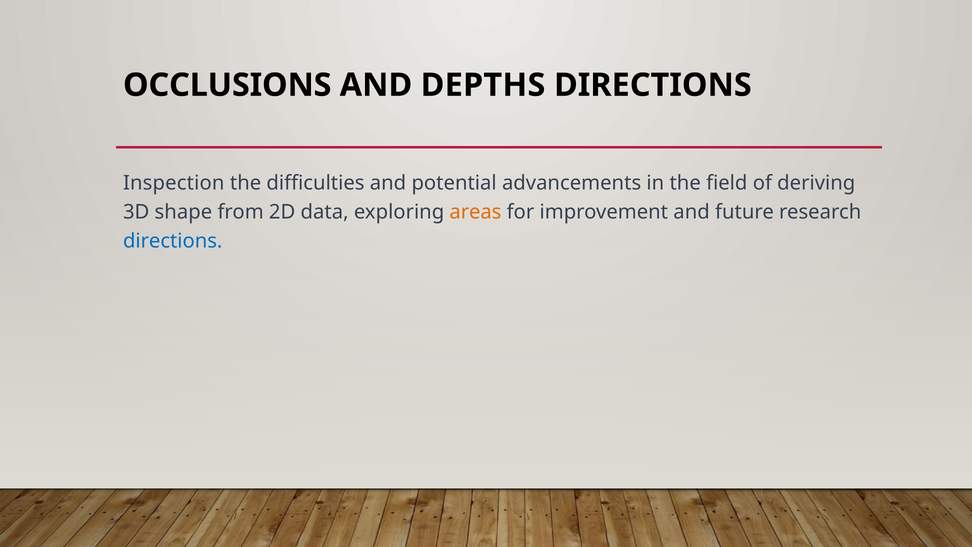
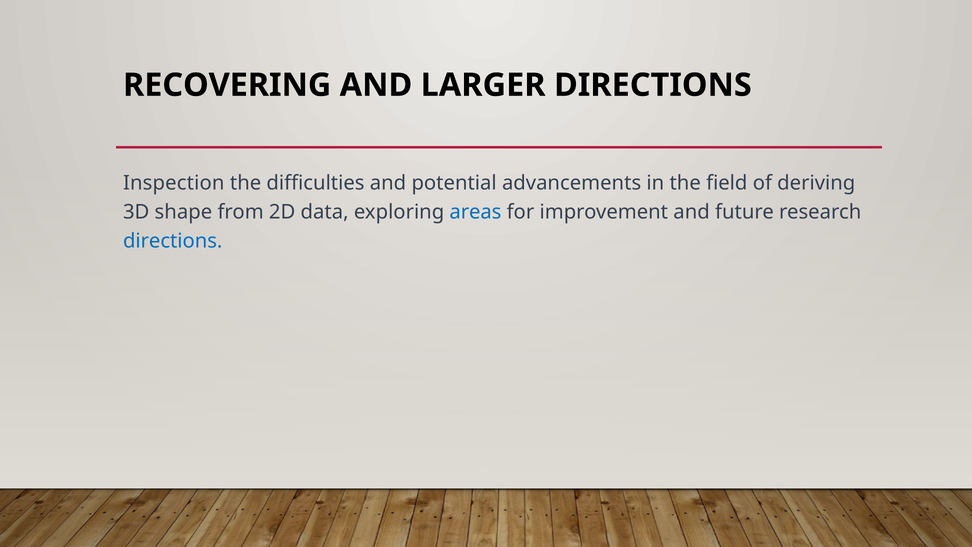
OCCLUSIONS: OCCLUSIONS -> RECOVERING (227, 85)
DEPTHS: DEPTHS -> LARGER (483, 85)
areas colour: orange -> blue (475, 212)
